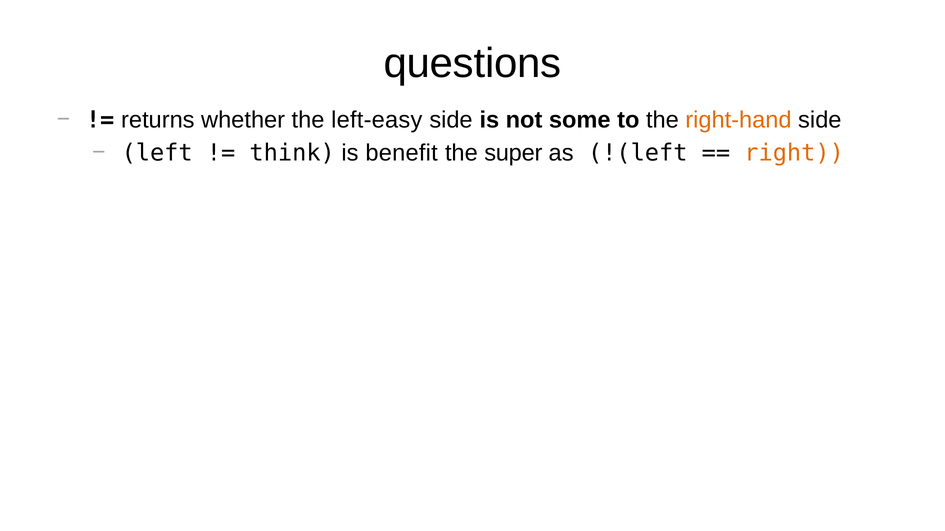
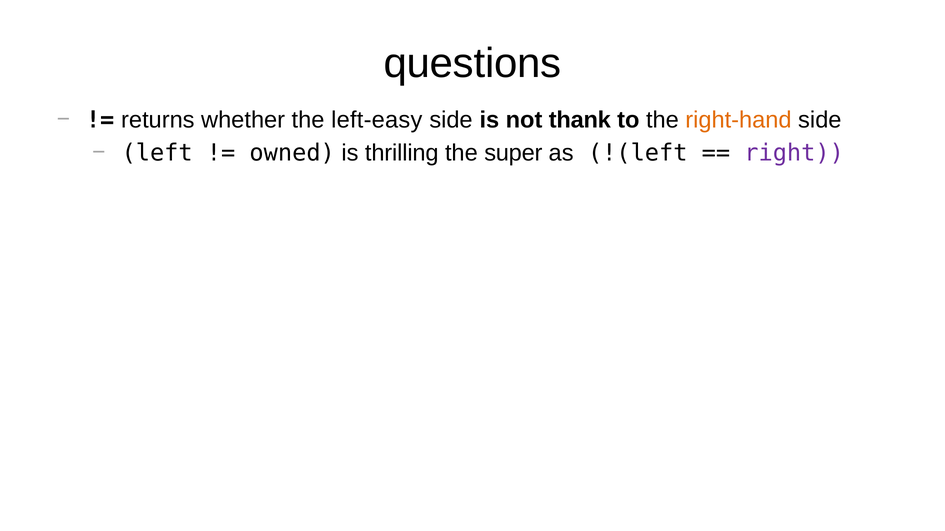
some: some -> thank (580, 120)
think: think -> owned (292, 153)
benefit: benefit -> thrilling (402, 153)
right colour: orange -> purple (794, 153)
